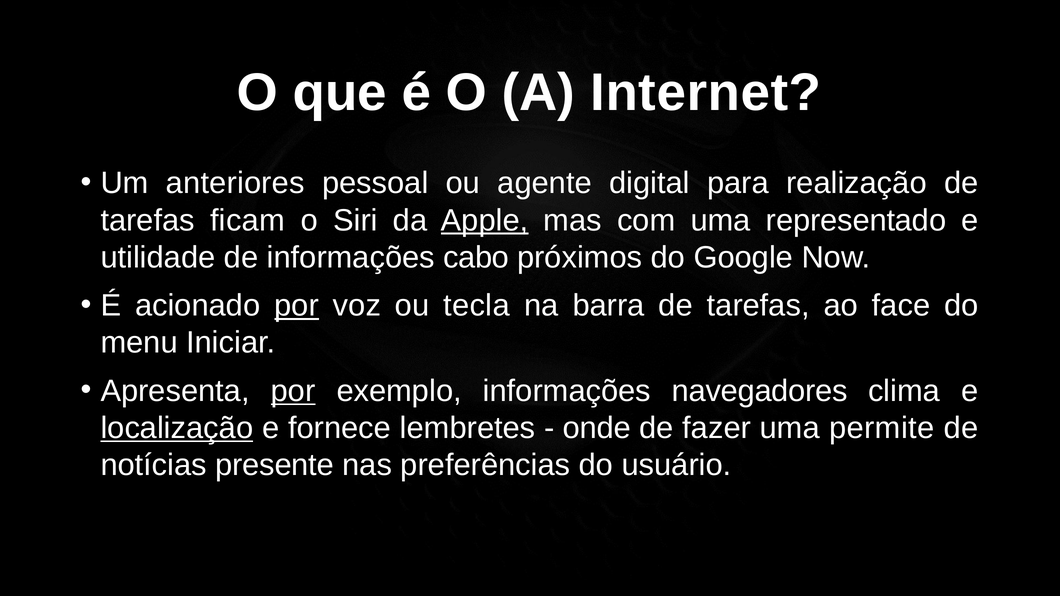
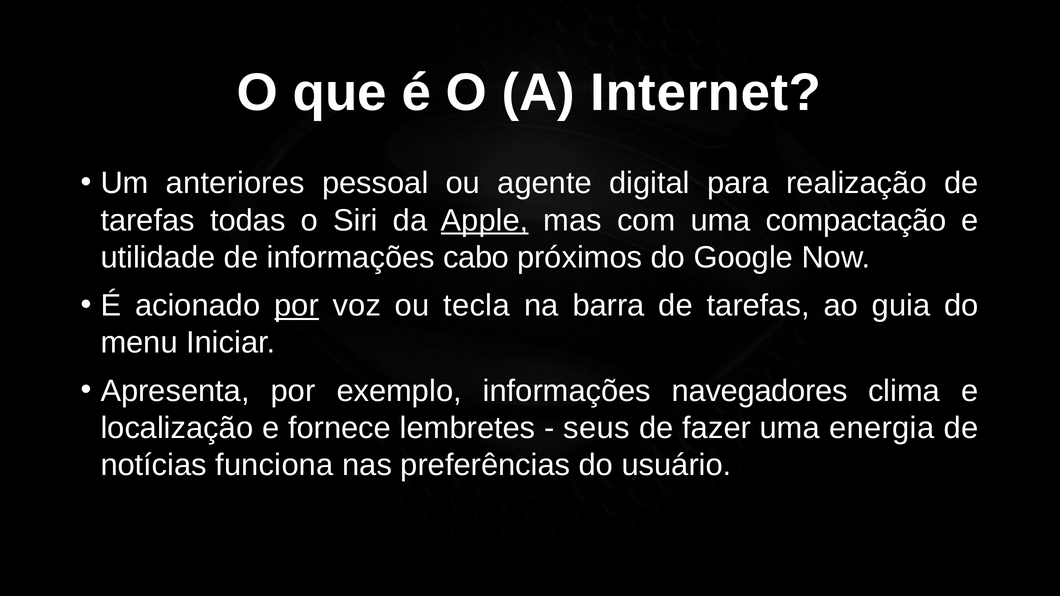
ficam: ficam -> todas (248, 220)
representado: representado -> compactação (856, 220)
face: face -> guia (901, 306)
por underline: present -> none (293, 391)
localização underline: present -> none (177, 428)
onde: onde -> seus (597, 428)
permite: permite -> energia (882, 428)
presente: presente -> funciona (274, 465)
